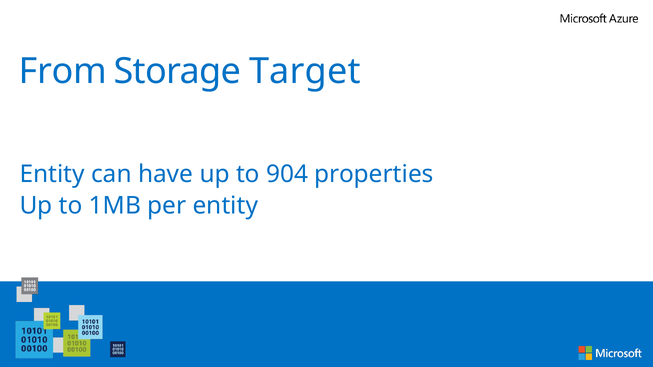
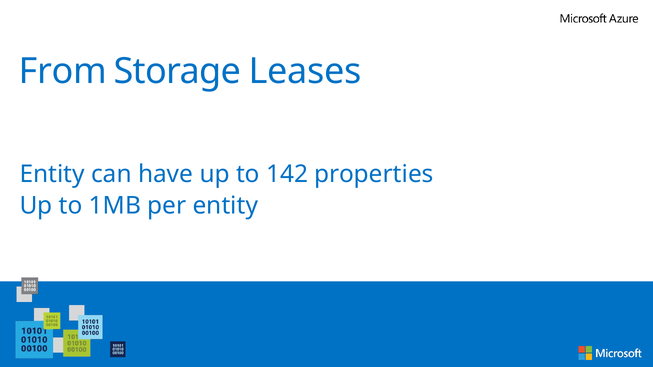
Target: Target -> Leases (305, 71)
904: 904 -> 142 (287, 174)
